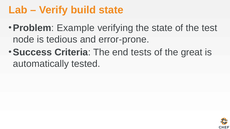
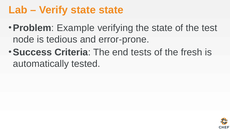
Verify build: build -> state (83, 10)
great: great -> fresh (192, 52)
